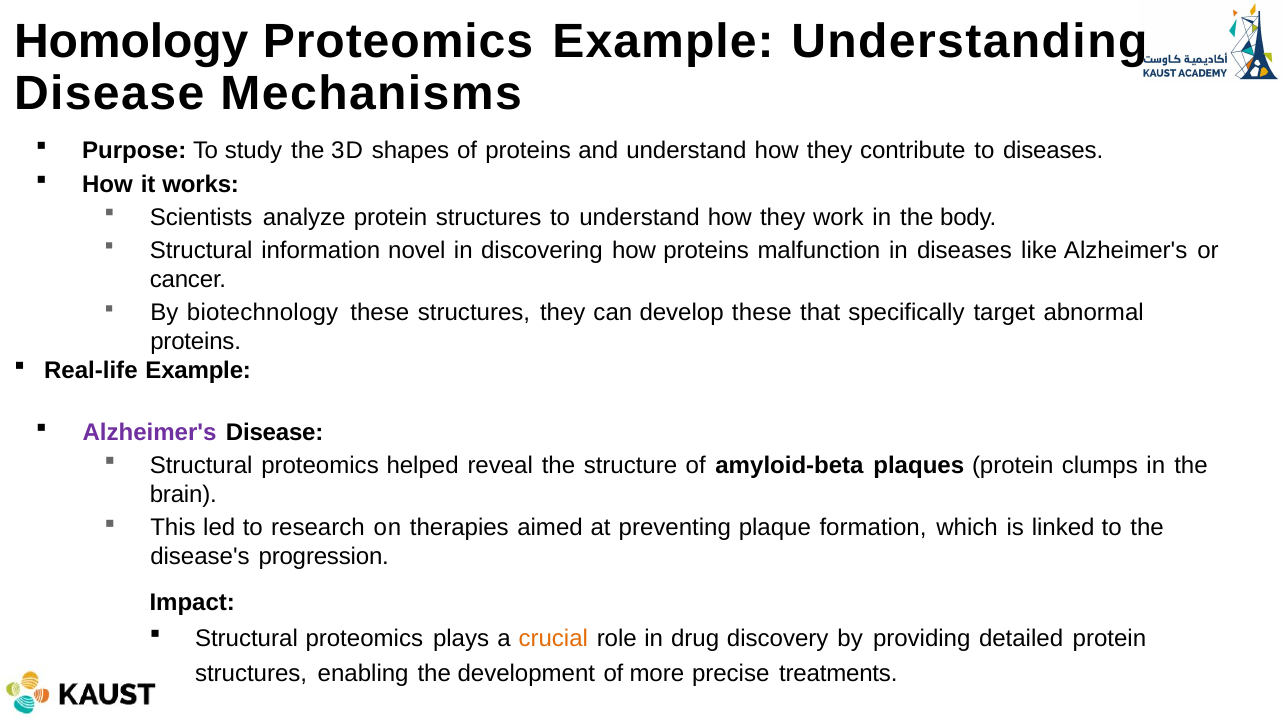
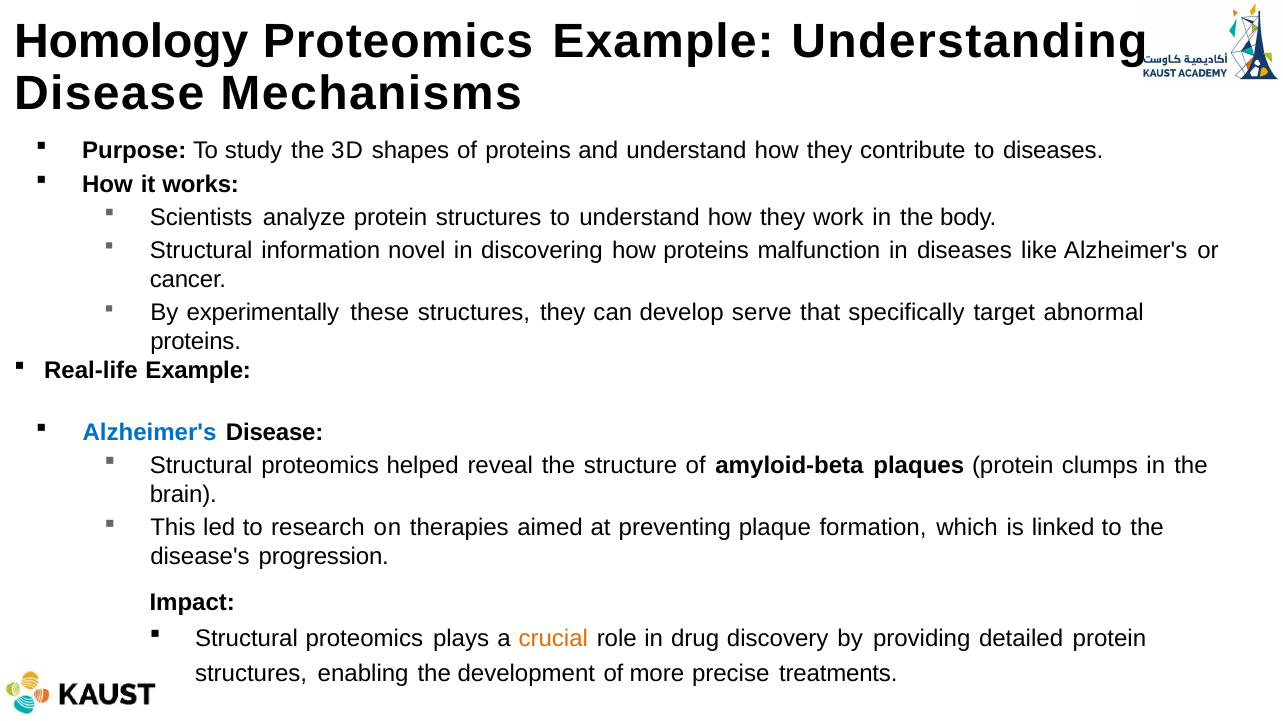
biotechnology: biotechnology -> experimentally (263, 313)
develop these: these -> serve (762, 313)
Alzheimer's colour: purple -> blue (150, 433)
